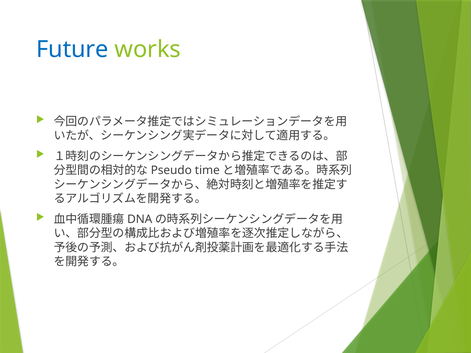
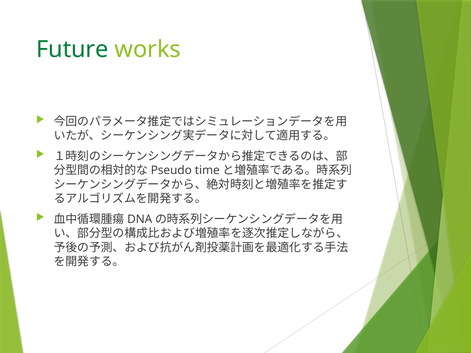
Future colour: blue -> green (72, 50)
